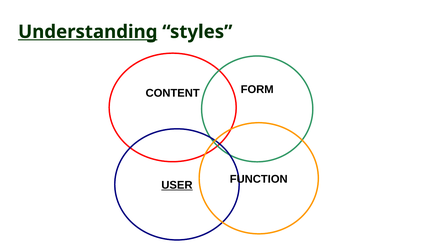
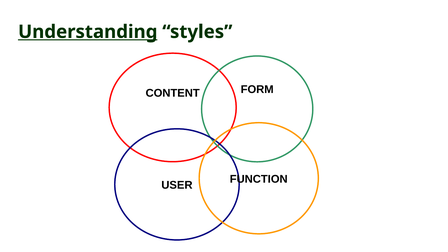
USER underline: present -> none (177, 185)
